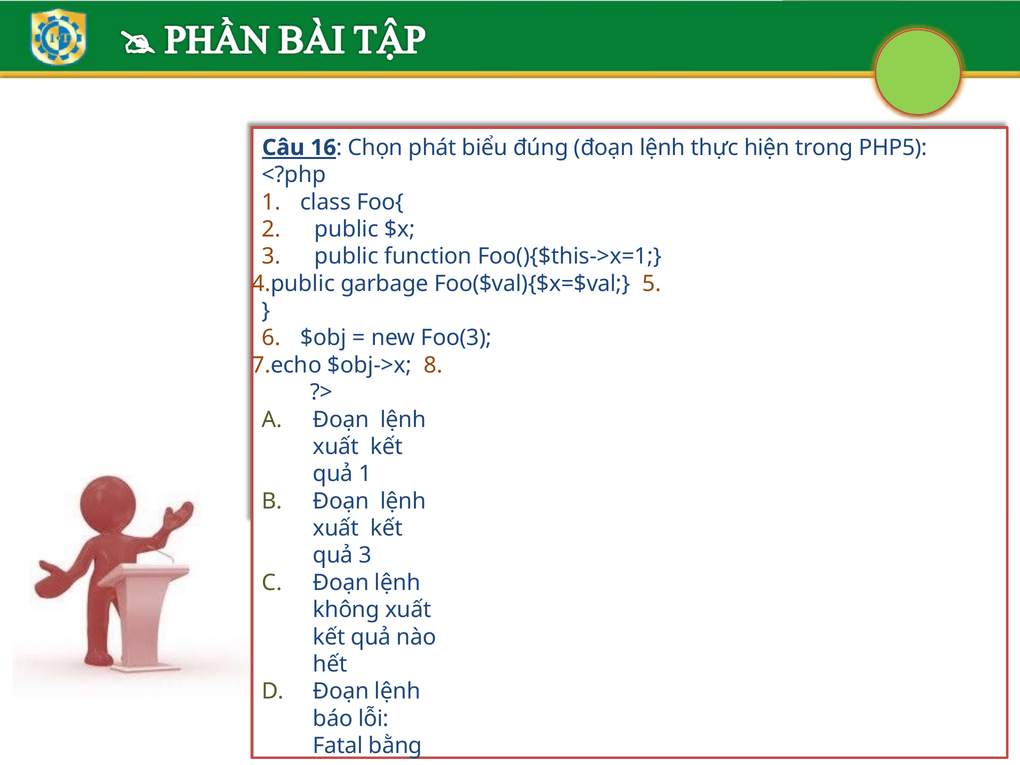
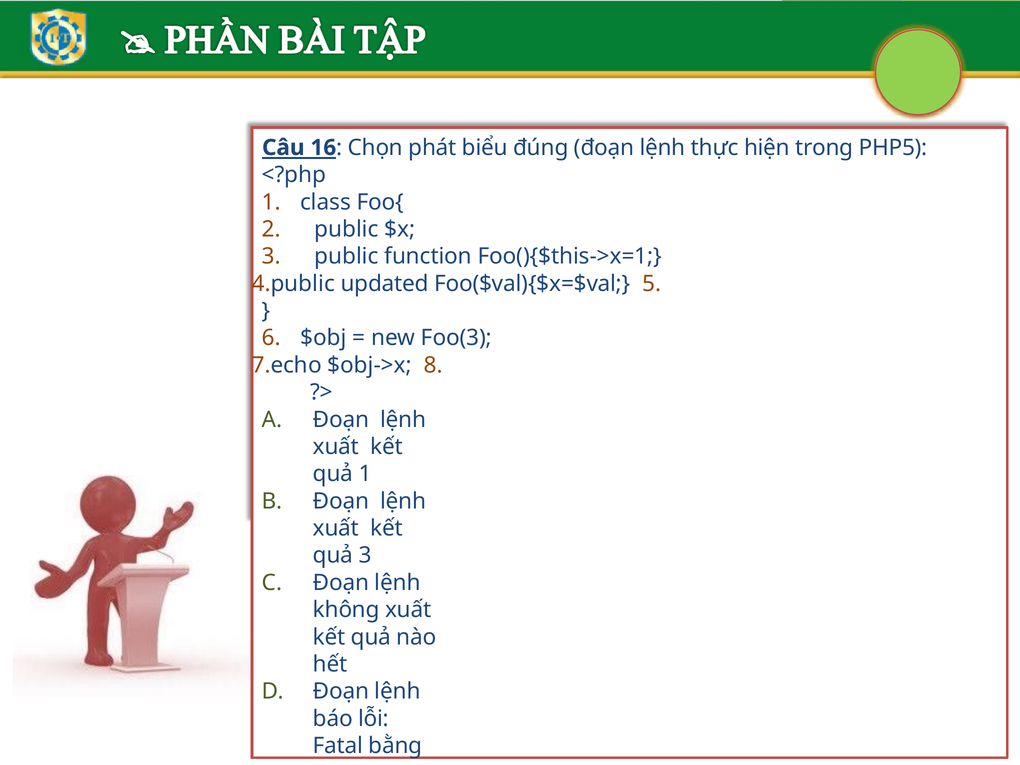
garbage: garbage -> updated (385, 284)
